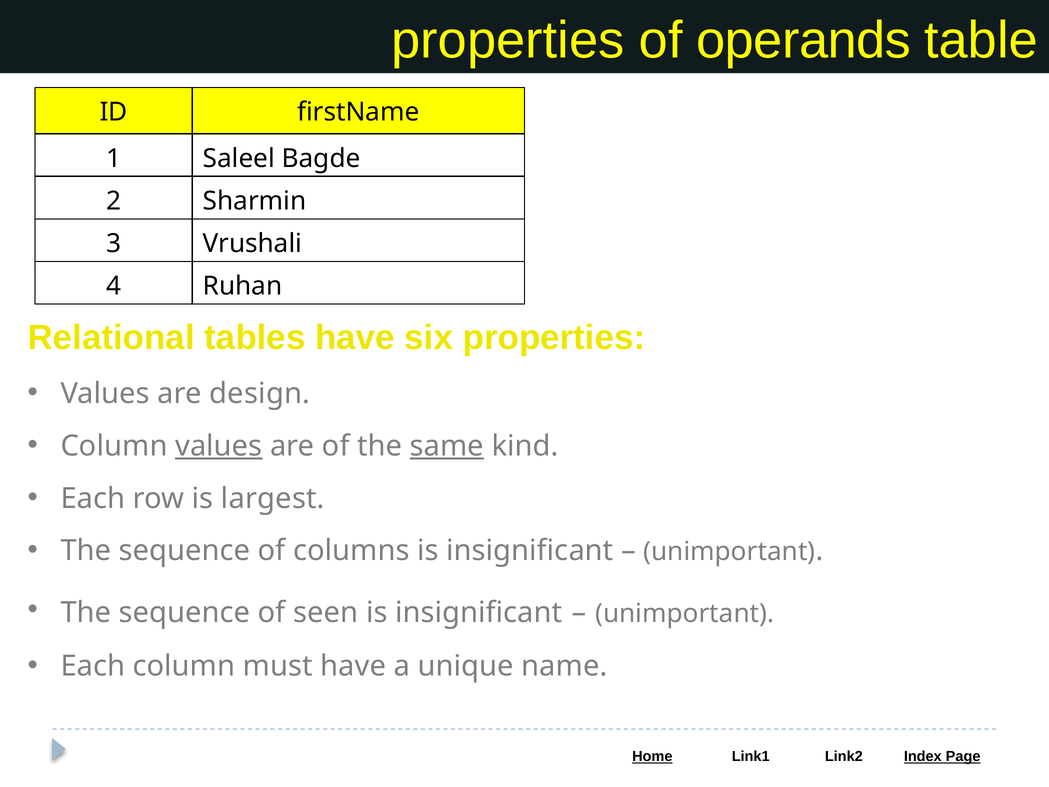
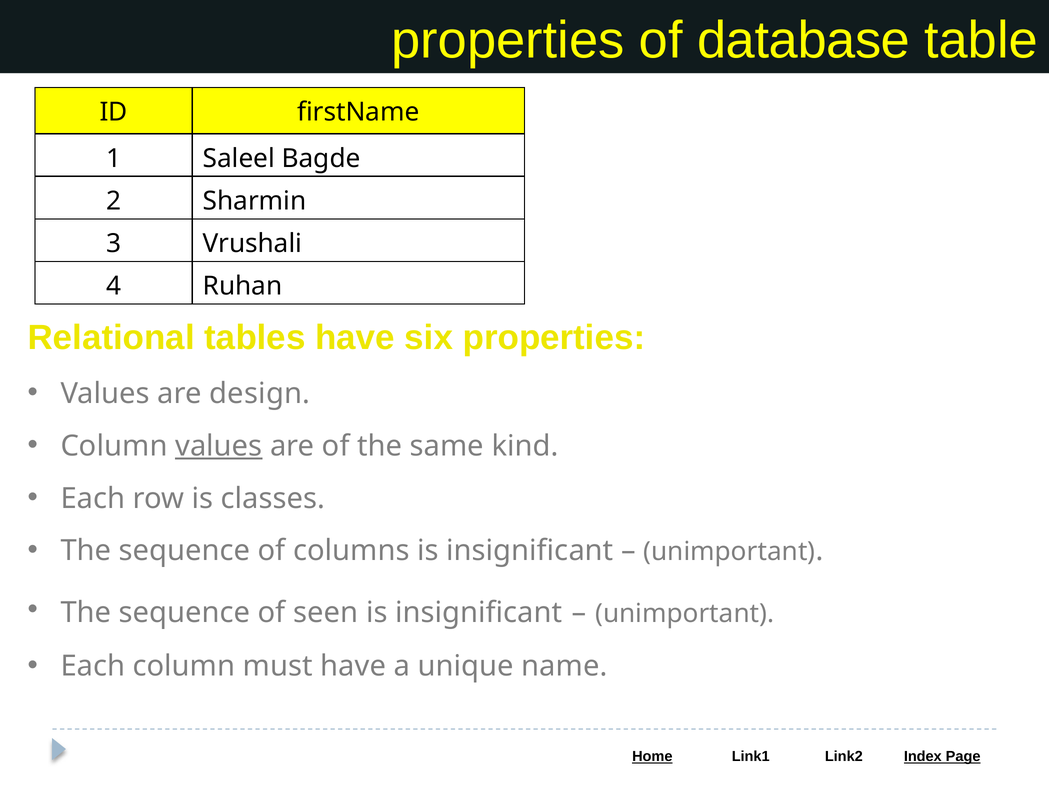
operands: operands -> database (804, 40)
same underline: present -> none (447, 446)
largest: largest -> classes (273, 498)
